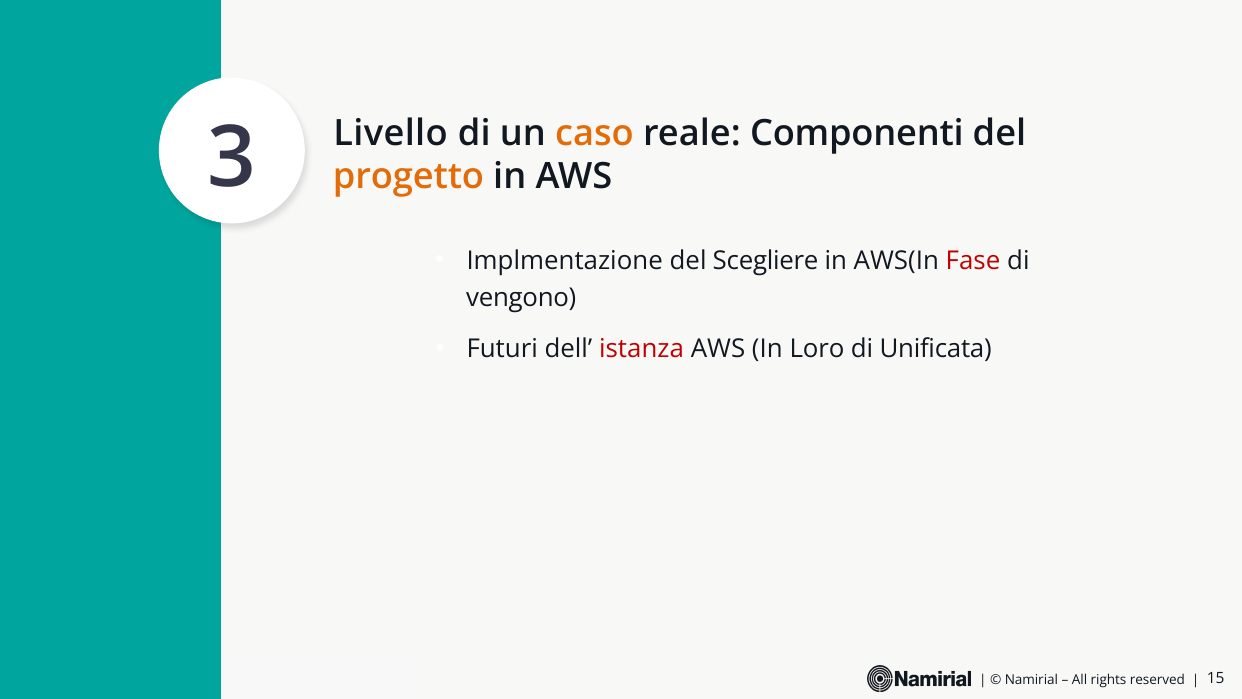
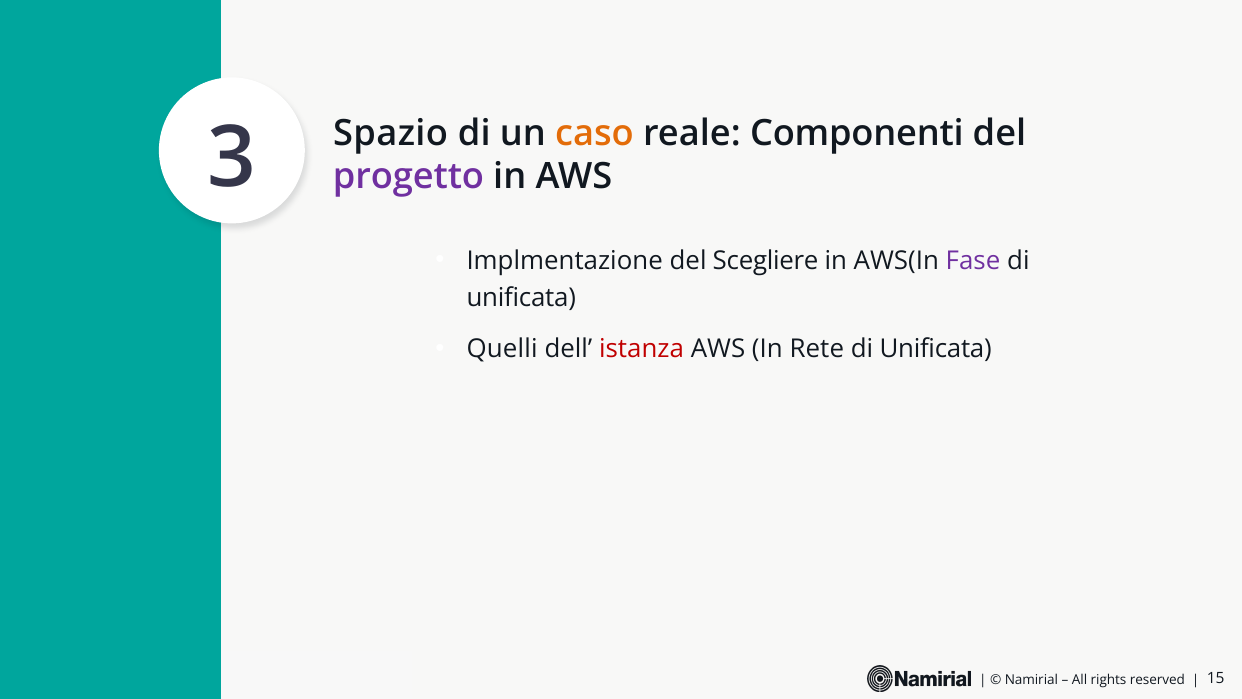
Livello: Livello -> Spazio (391, 133)
progetto colour: orange -> purple (408, 177)
Fase colour: red -> purple (973, 260)
vengono: vengono -> unificata (521, 298)
Futuri: Futuri -> Quelli (502, 349)
Loro: Loro -> Rete (817, 349)
